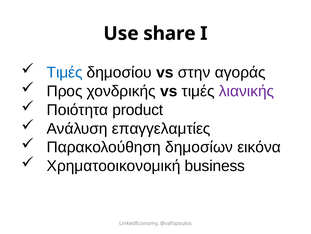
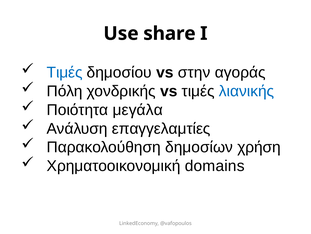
Προς: Προς -> Πόλη (65, 91)
λιανικής colour: purple -> blue (247, 91)
product: product -> μεγάλα (138, 110)
εικόνα: εικόνα -> χρήση (259, 147)
business: business -> domains (215, 166)
